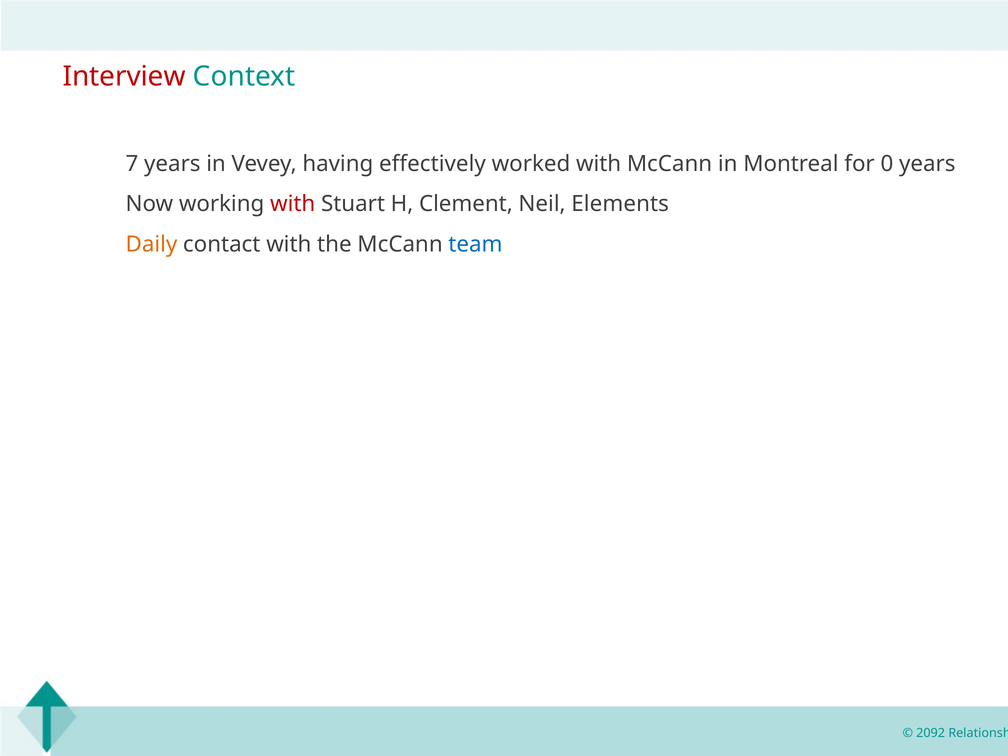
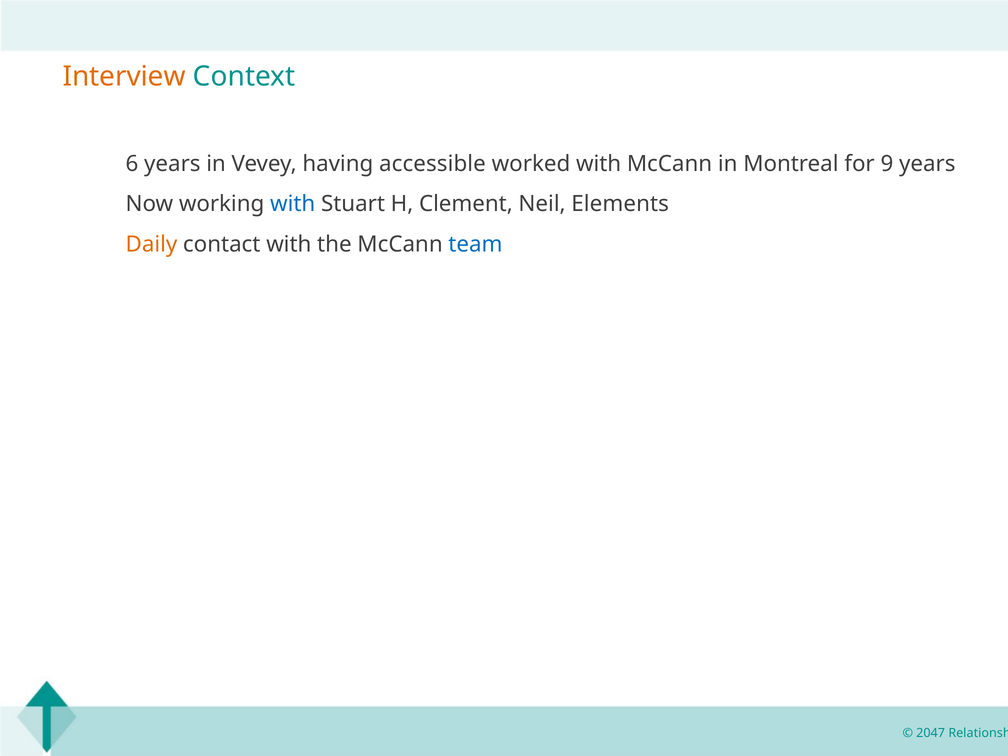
Interview colour: red -> orange (124, 76)
7: 7 -> 6 (132, 164)
effectively: effectively -> accessible (432, 164)
0: 0 -> 9 (887, 164)
with colour: red -> blue (293, 204)
2092: 2092 -> 2047 (931, 733)
